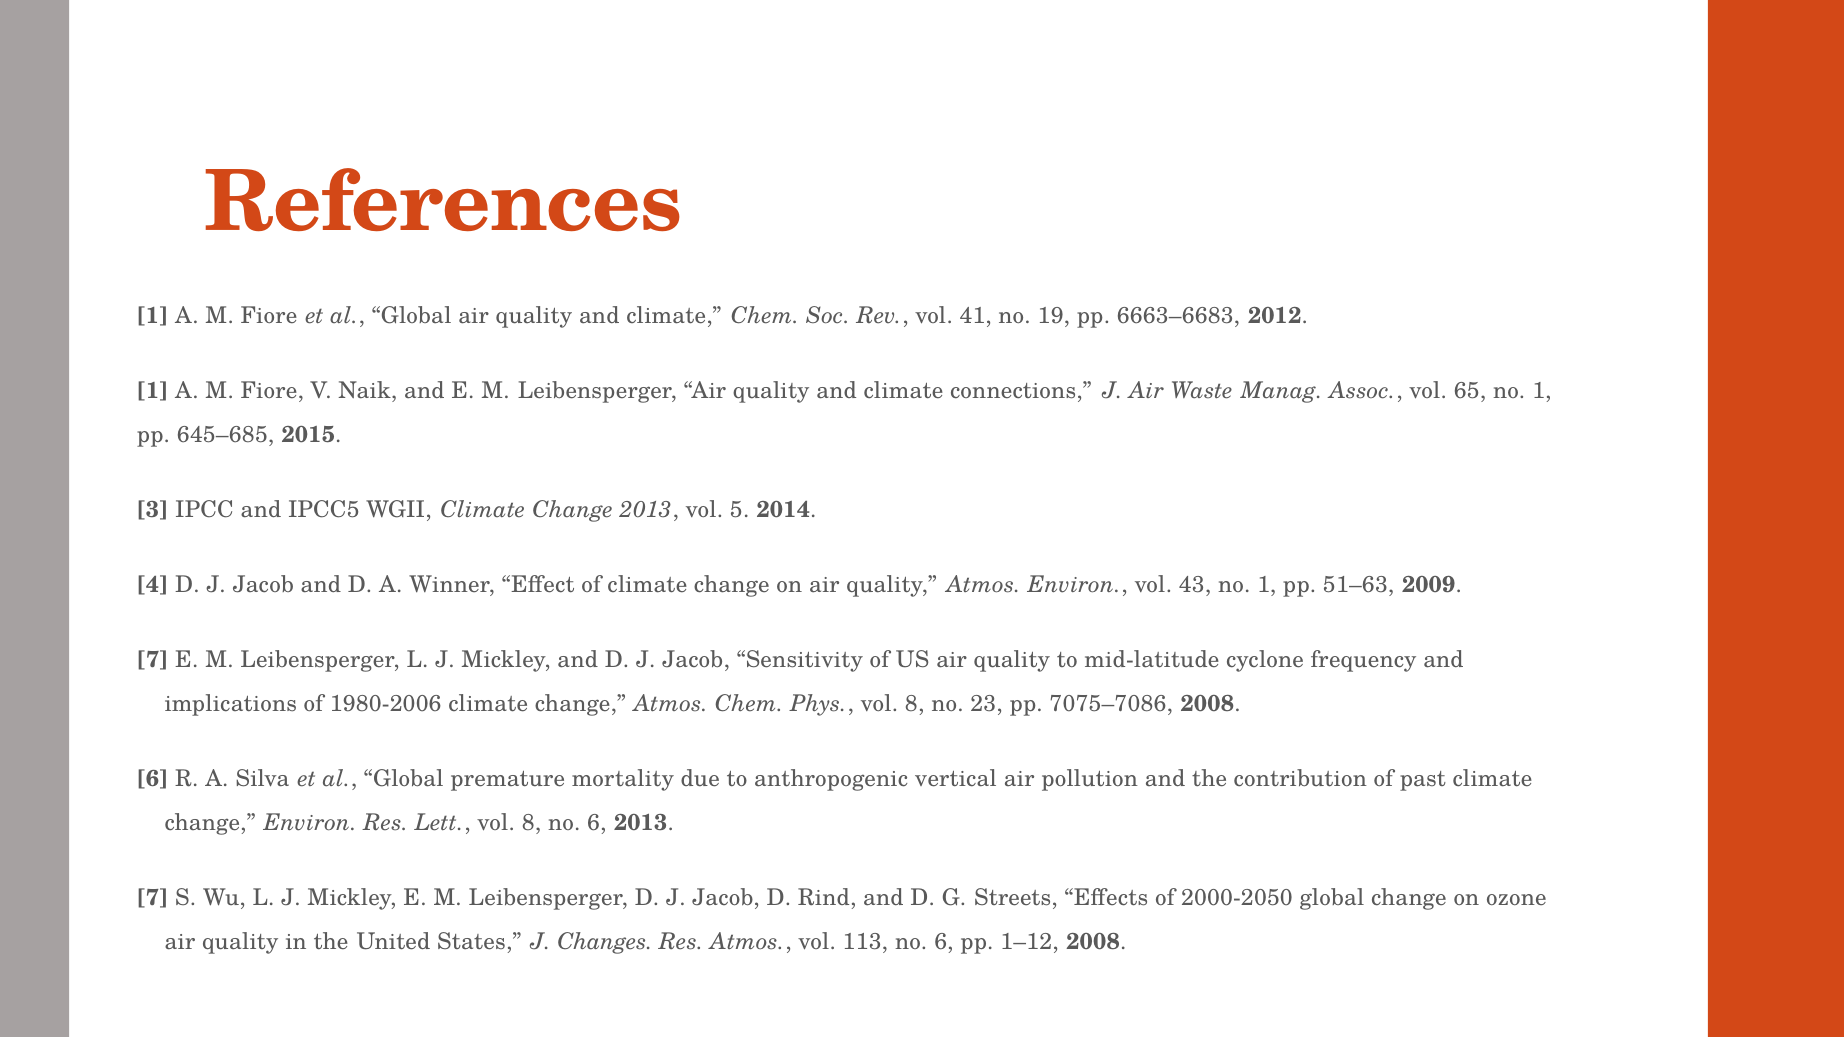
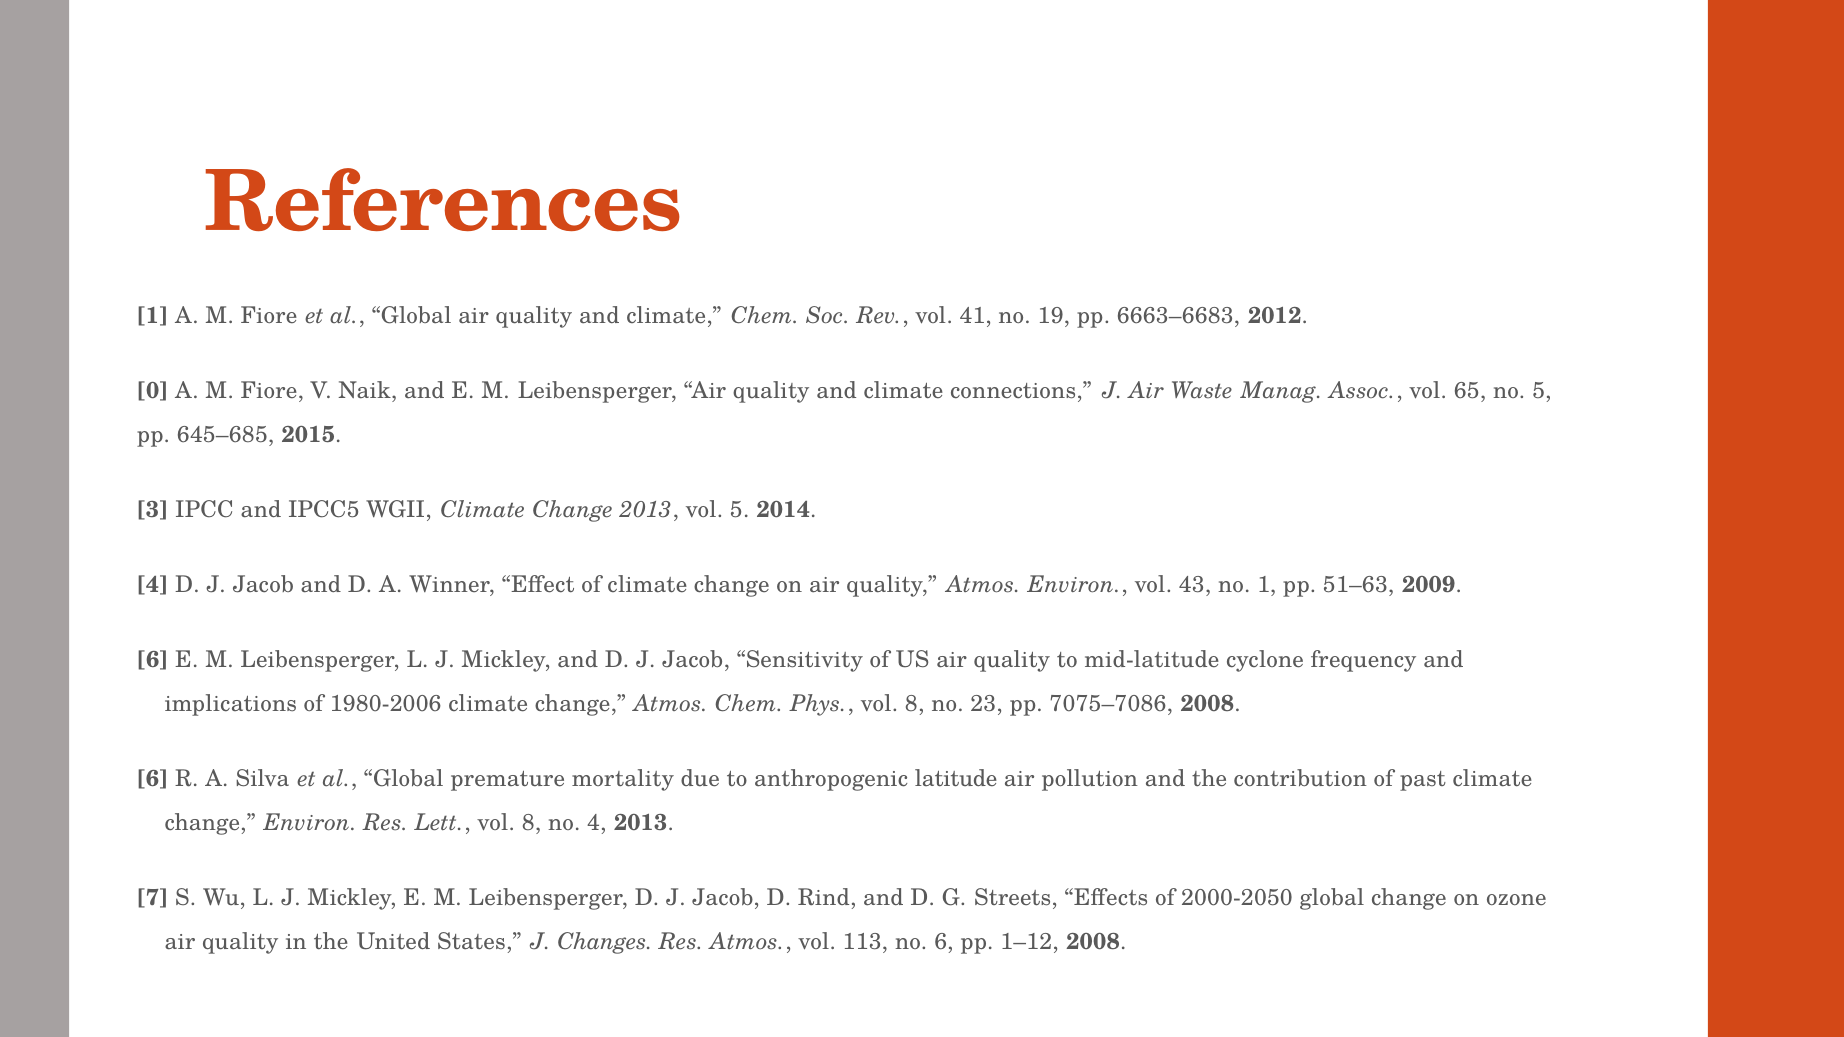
1: 1 -> 0 (153, 391)
65 no 1: 1 -> 5 (1542, 391)
7: 7 -> 6 (153, 660)
vertical: vertical -> latitude (956, 779)
8 no 6: 6 -> 4 (597, 823)
